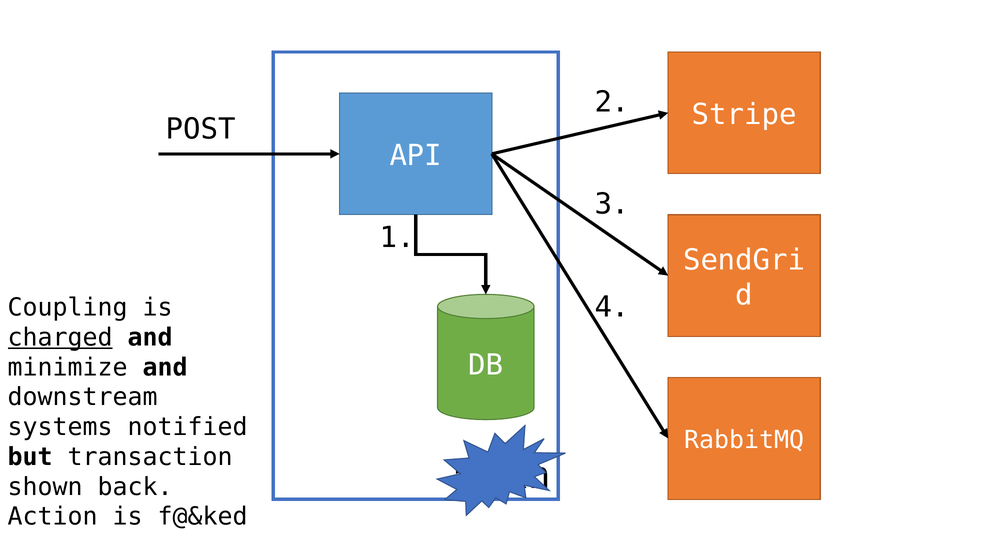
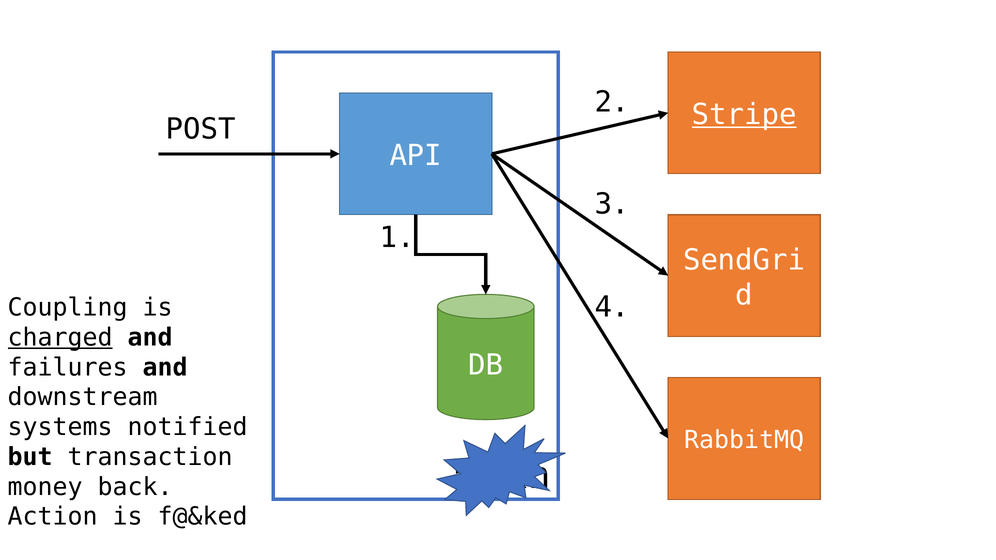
Stripe underline: none -> present (744, 115)
minimize: minimize -> failures (68, 368)
shown: shown -> money (45, 487)
